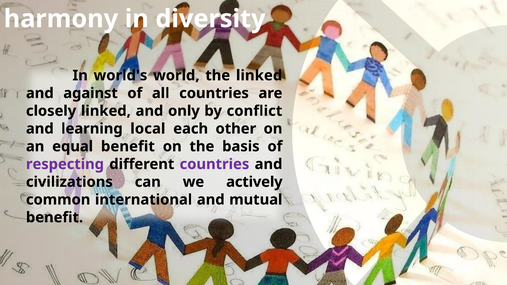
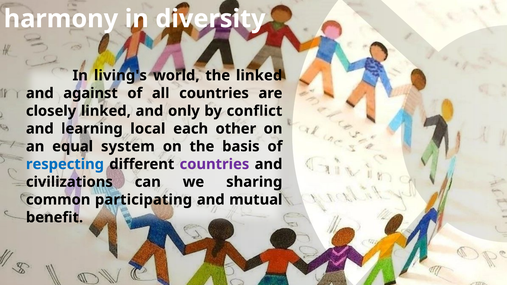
world's: world's -> living's (120, 76)
equal benefit: benefit -> system (128, 147)
respecting colour: purple -> blue (65, 164)
actively: actively -> sharing (254, 182)
international: international -> participating (144, 200)
